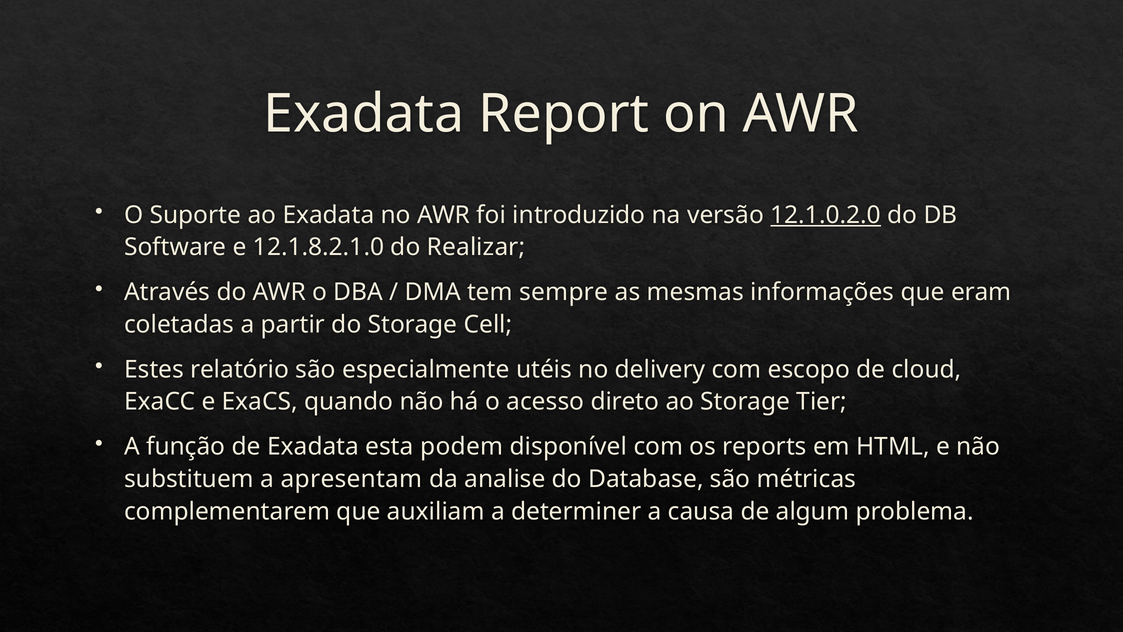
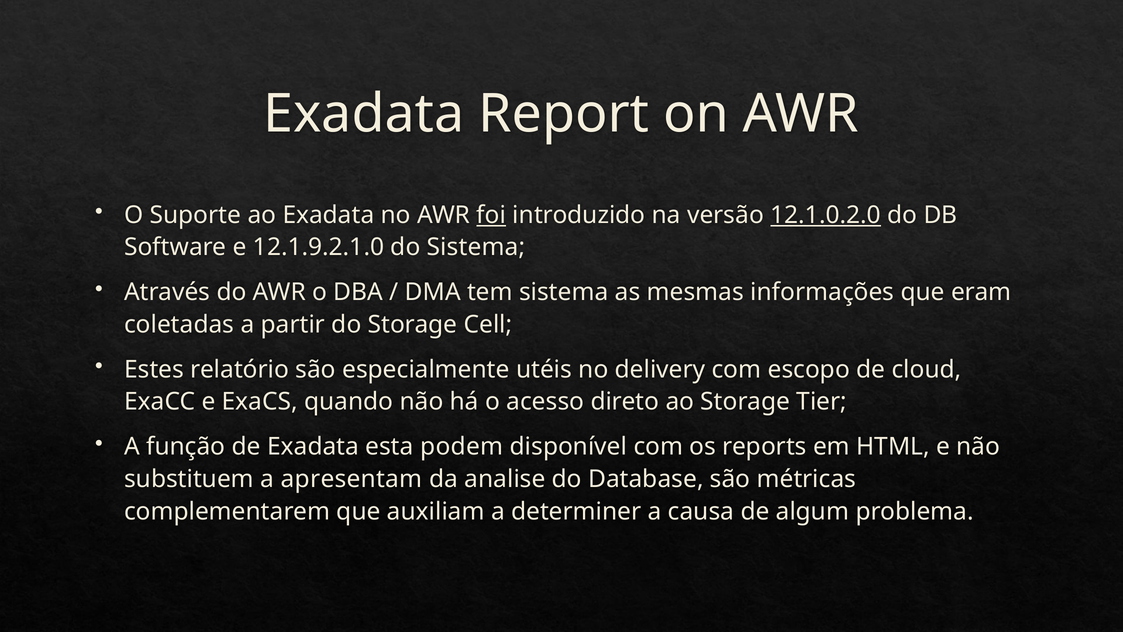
foi underline: none -> present (491, 215)
12.1.8.2.1.0: 12.1.8.2.1.0 -> 12.1.9.2.1.0 (319, 247)
do Realizar: Realizar -> Sistema (476, 247)
tem sempre: sempre -> sistema (564, 292)
